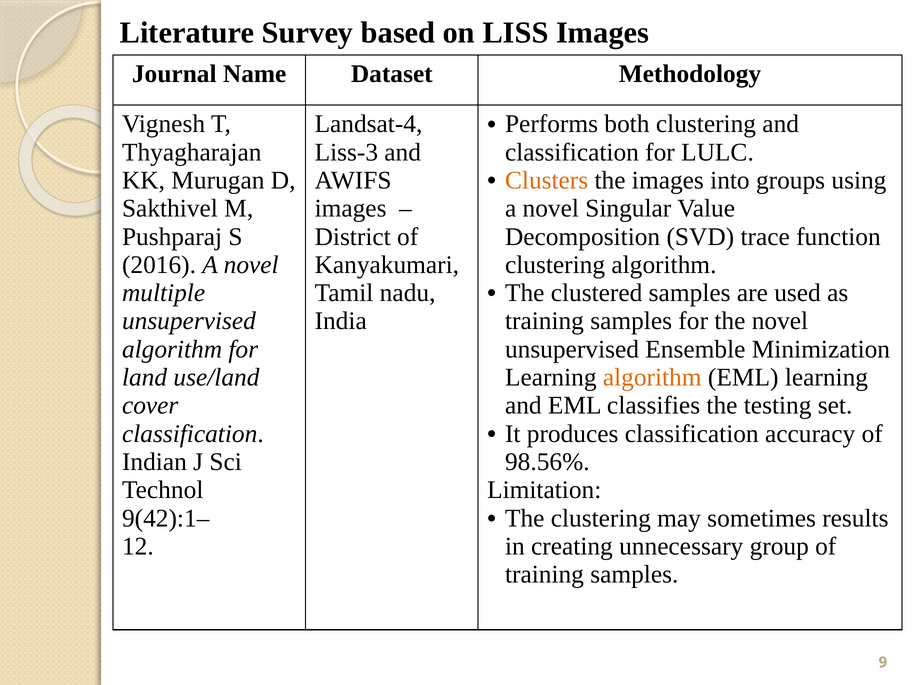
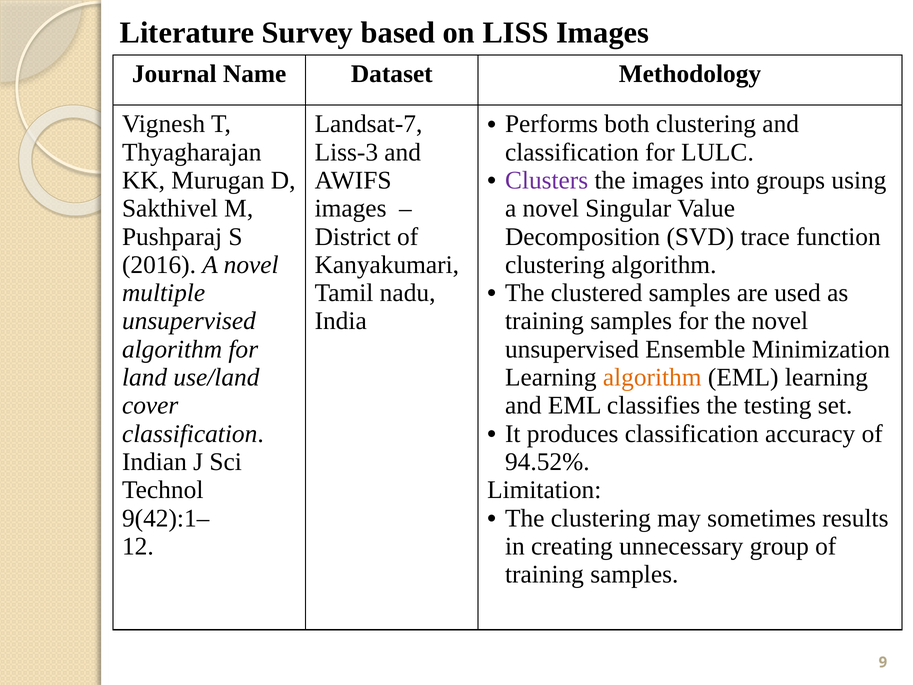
Landsat-4: Landsat-4 -> Landsat-7 (369, 124)
Clusters colour: orange -> purple (547, 180)
98.56%: 98.56% -> 94.52% (547, 462)
